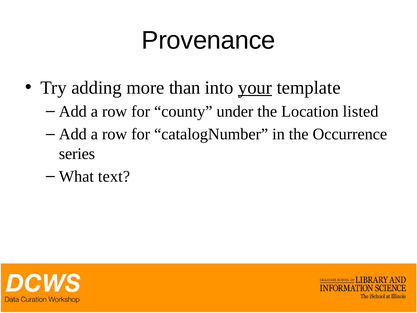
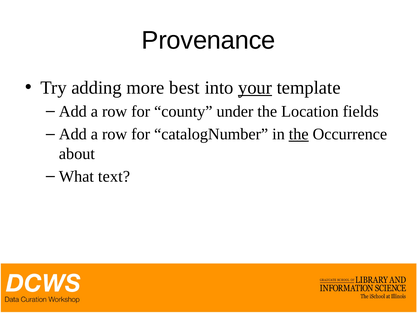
than: than -> best (184, 87)
listed: listed -> fields (361, 111)
the underline: none -> present (299, 134)
series: series -> about (77, 154)
